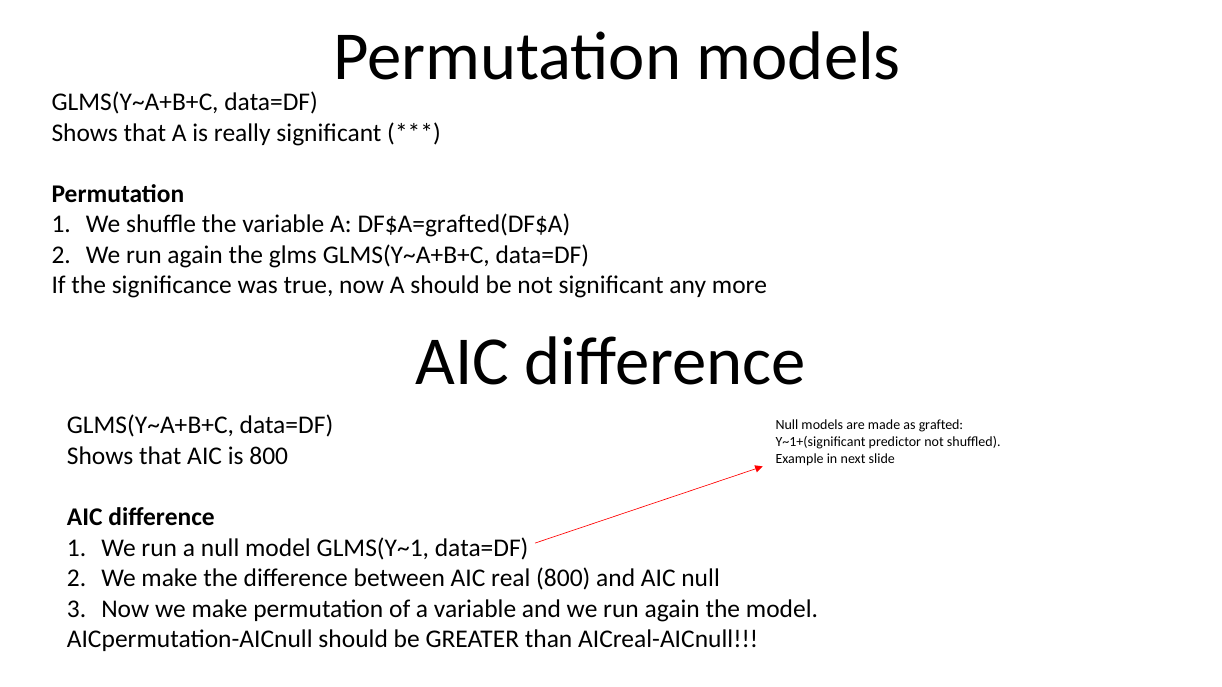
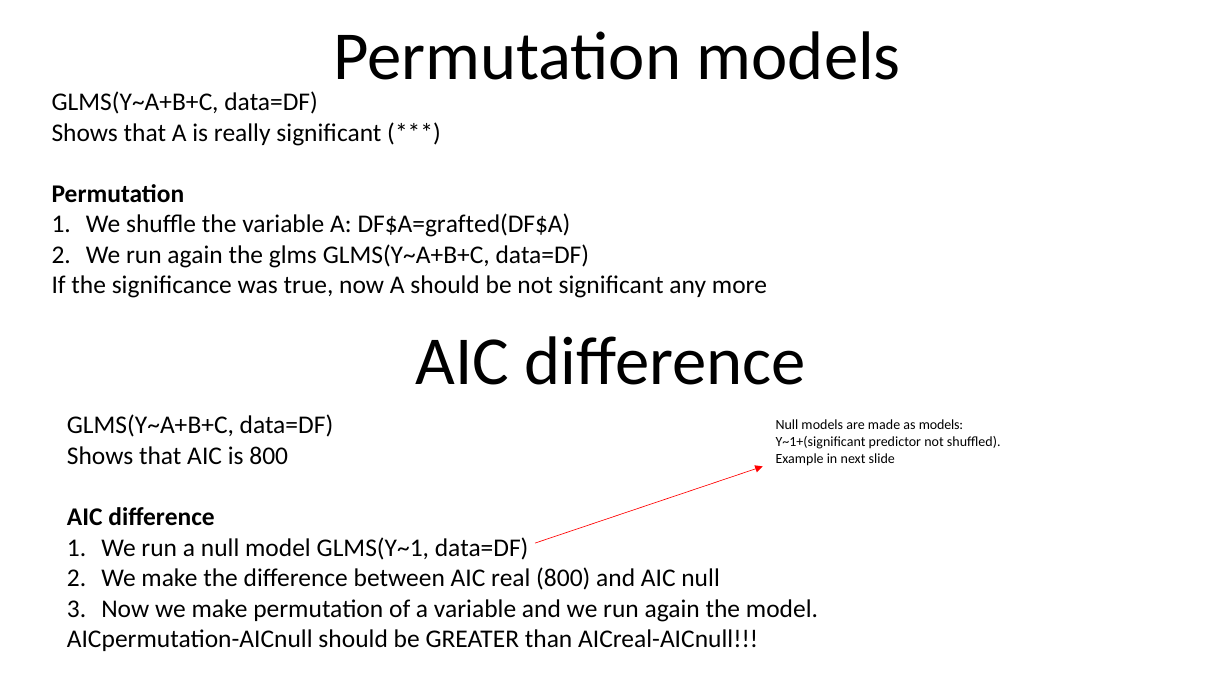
as grafted: grafted -> models (941, 425)
